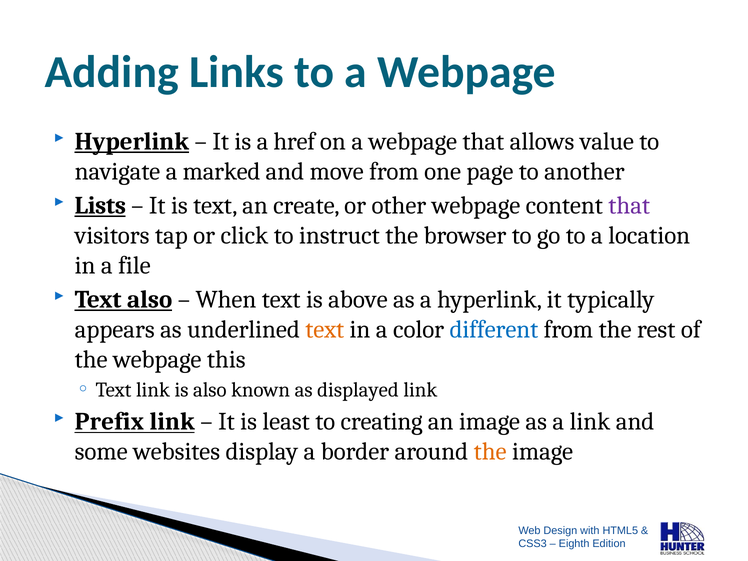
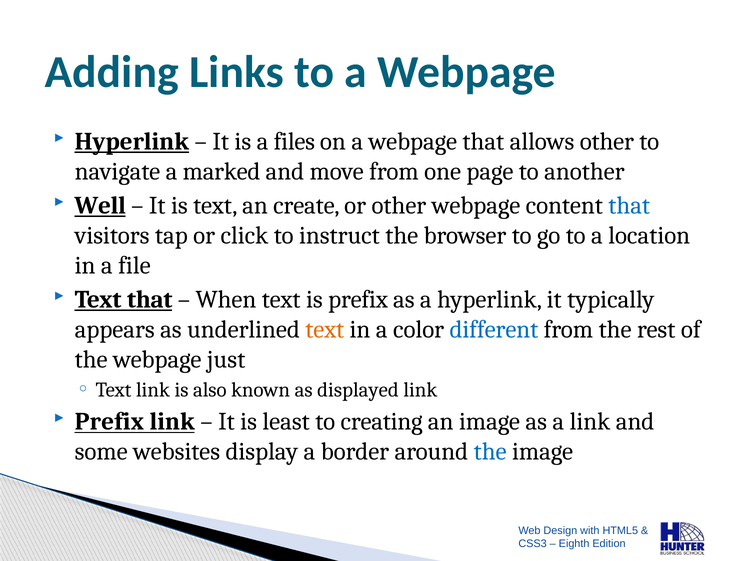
href: href -> files (294, 142)
allows value: value -> other (607, 142)
Lists: Lists -> Well (100, 206)
that colour: purple -> blue (629, 206)
Text also: also -> that (150, 299)
is above: above -> prefix (358, 299)
this: this -> just (226, 359)
the colour: orange -> blue (490, 452)
